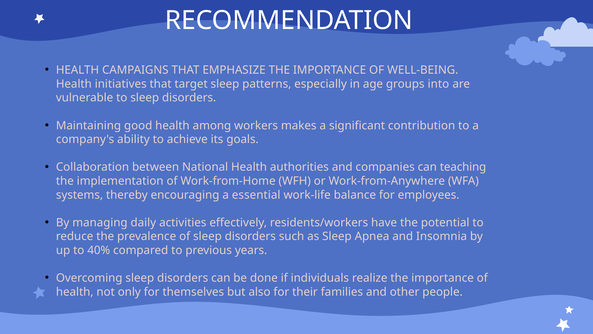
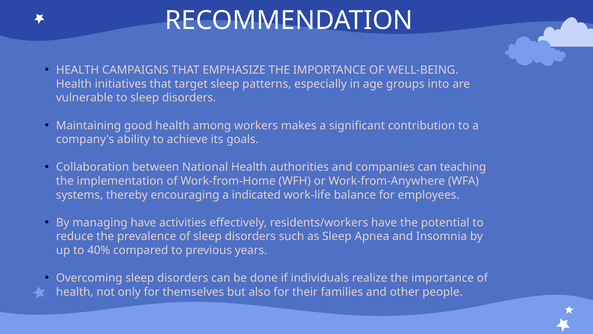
essential: essential -> indicated (256, 195)
managing daily: daily -> have (143, 222)
